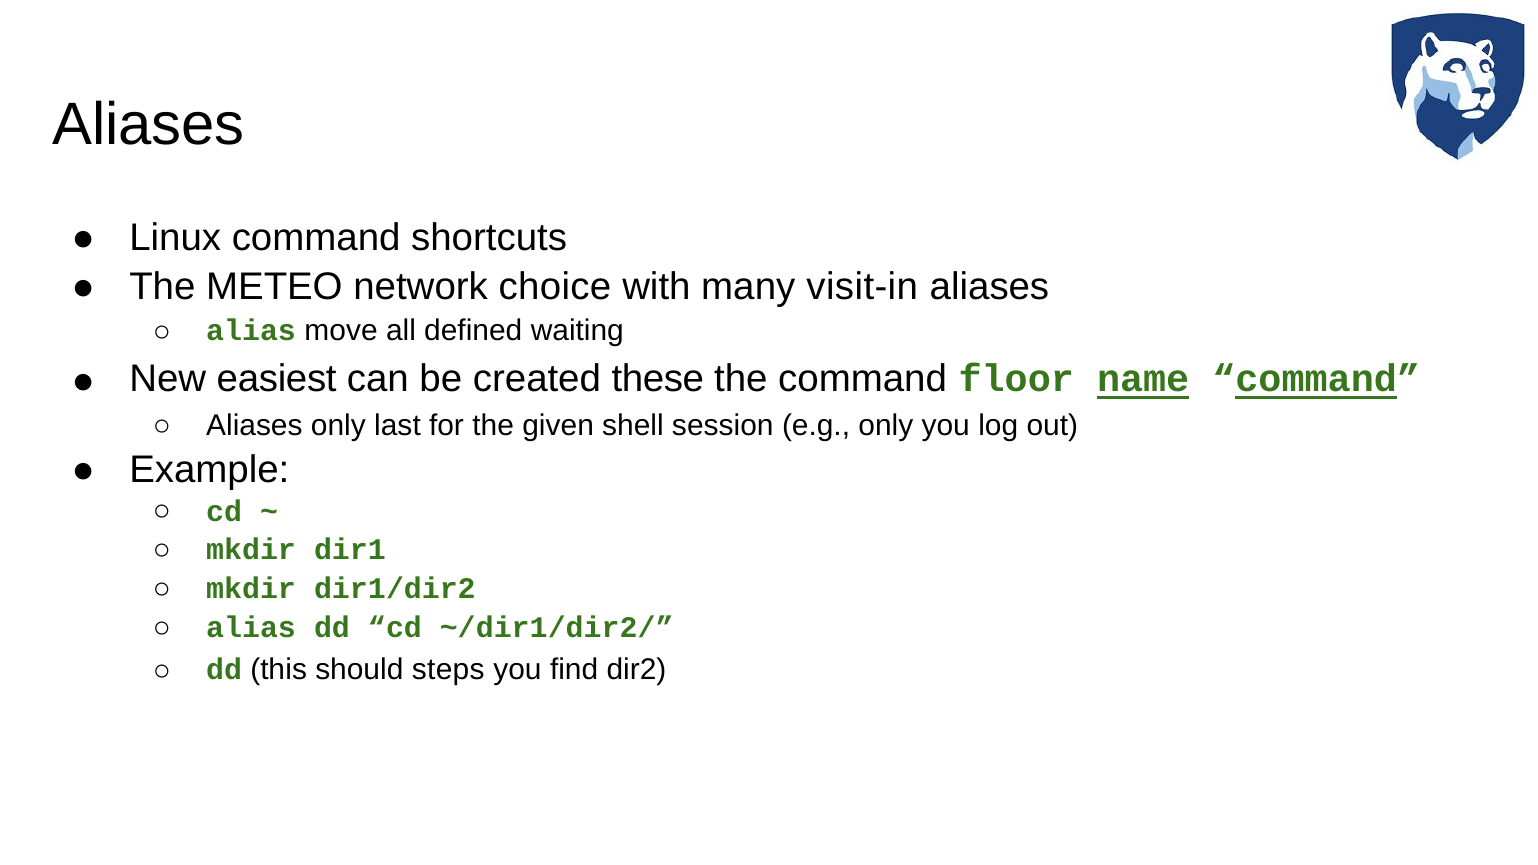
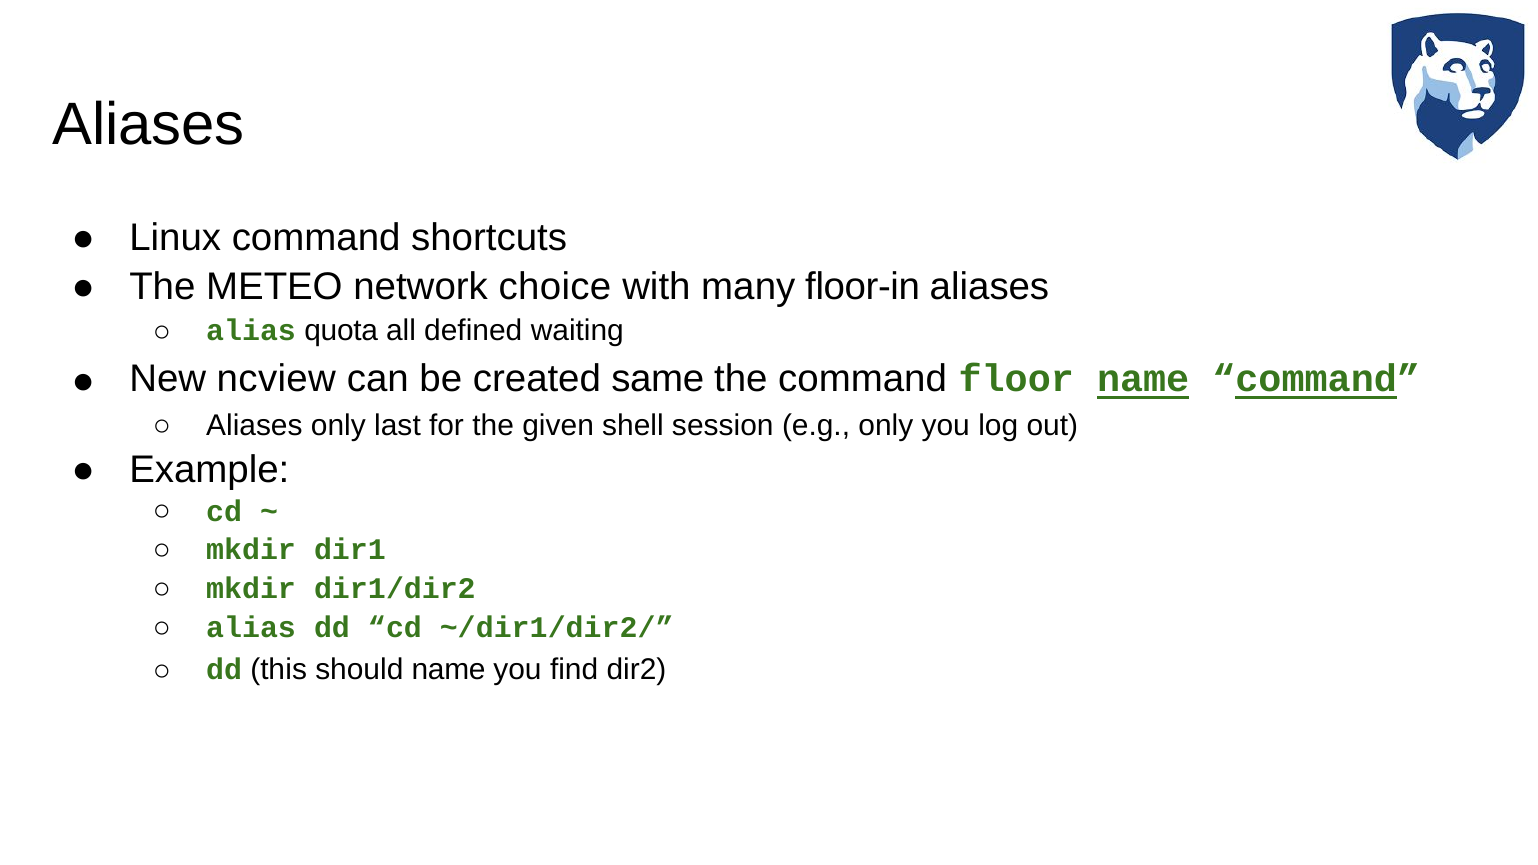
visit-in: visit-in -> floor-in (863, 287)
move: move -> quota (341, 331)
easiest: easiest -> ncview (276, 379)
these: these -> same (658, 379)
should steps: steps -> name (449, 669)
